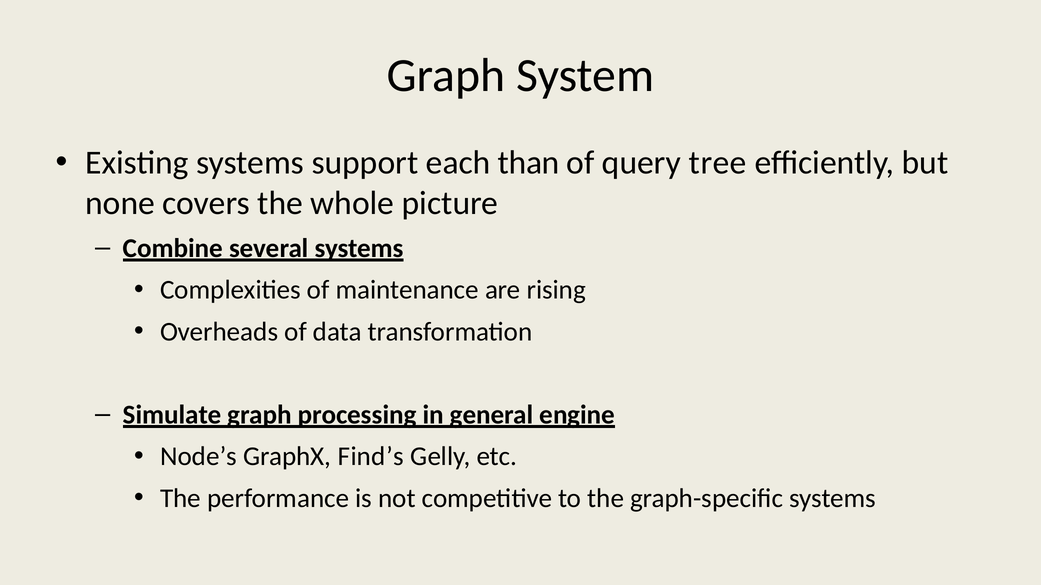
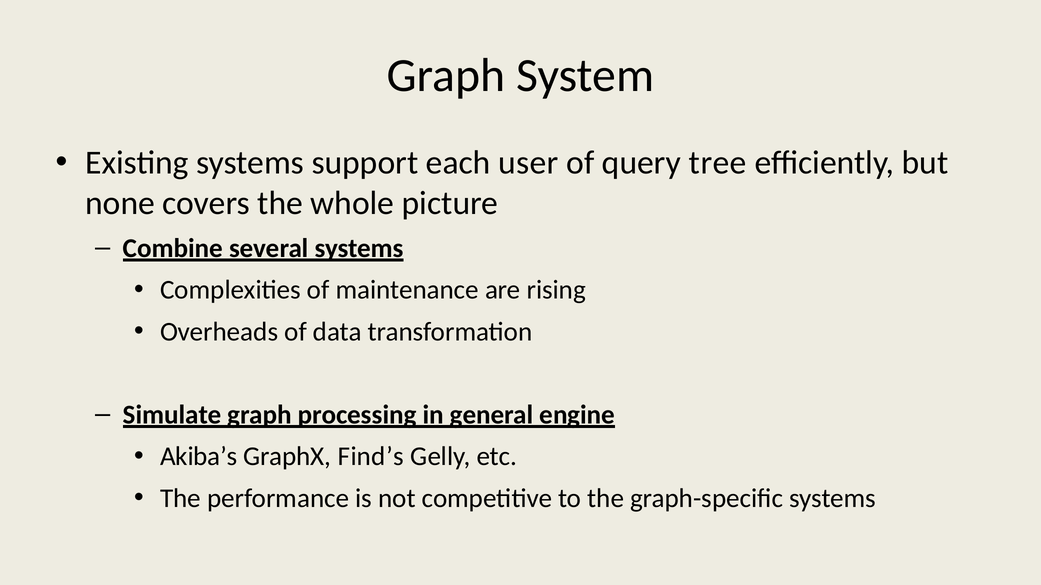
than: than -> user (528, 163)
Node’s: Node’s -> Akiba’s (199, 457)
